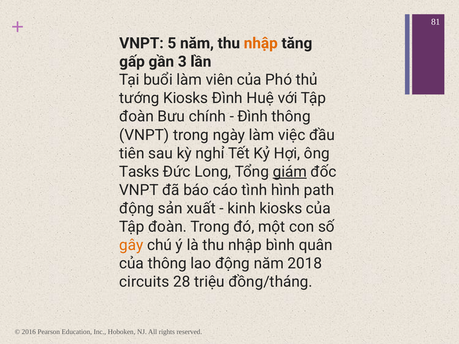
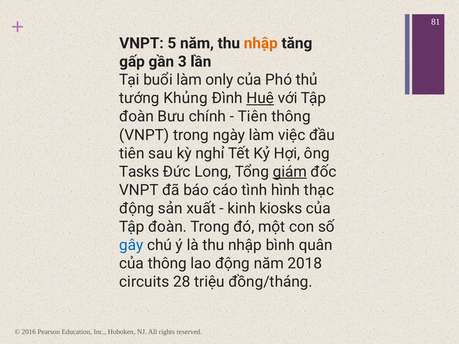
viên: viên -> only (219, 80)
tướng Kiosks: Kiosks -> Khủng (186, 98)
Huệ underline: none -> present (260, 98)
Đình: Đình -> Tiên (253, 117)
path: path -> thạc (319, 190)
gây colour: orange -> blue (131, 245)
